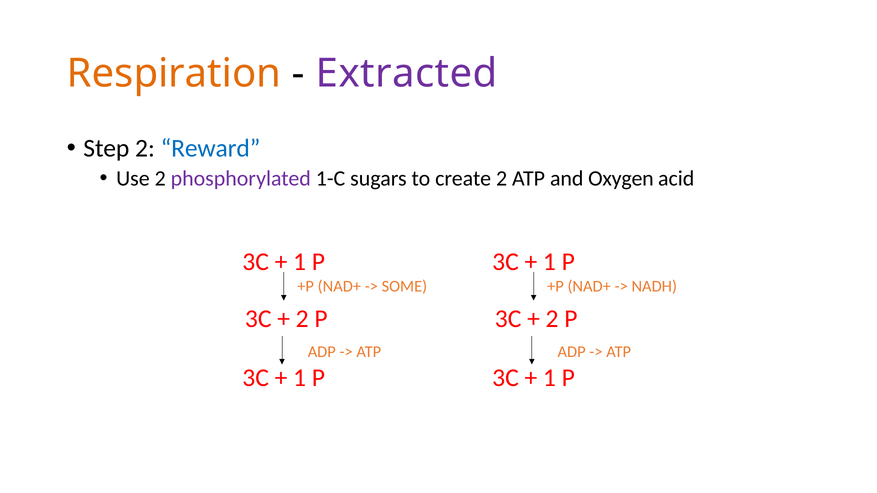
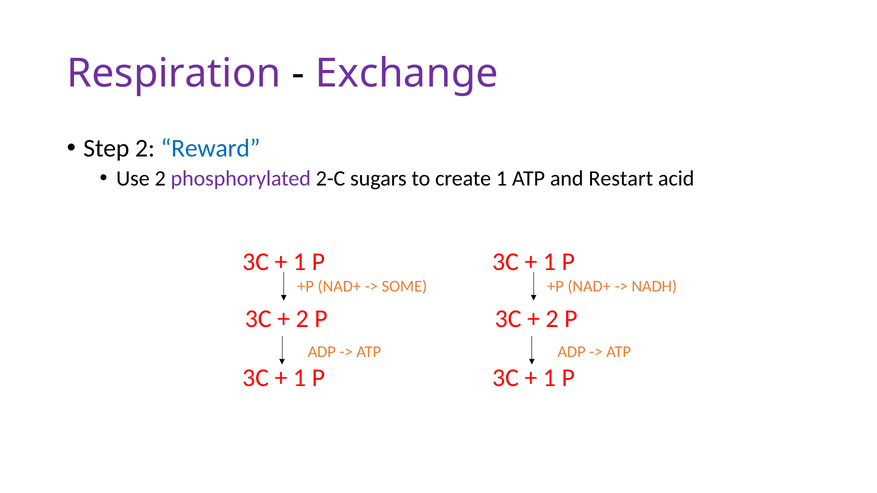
Respiration colour: orange -> purple (174, 74)
Extracted: Extracted -> Exchange (407, 74)
1-C: 1-C -> 2-C (331, 179)
create 2: 2 -> 1 (502, 179)
Oxygen: Oxygen -> Restart (621, 179)
